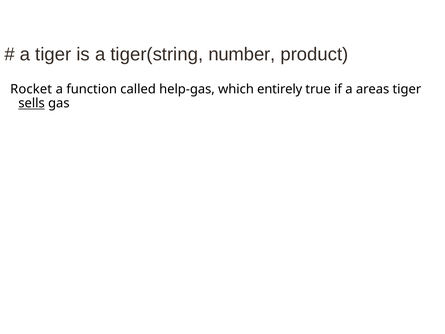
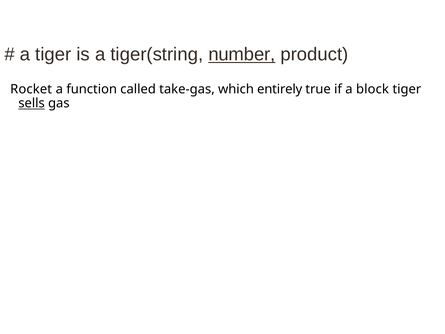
number underline: none -> present (242, 54)
help-gas: help-gas -> take-gas (187, 89)
areas: areas -> block (372, 89)
